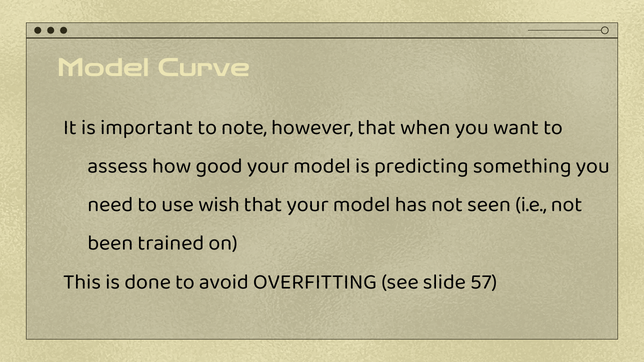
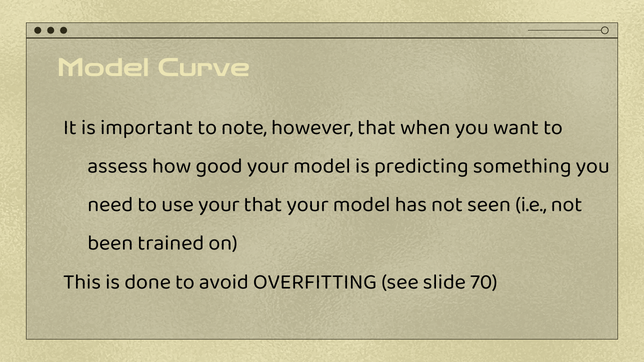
use wish: wish -> your (219, 204)
57: 57 -> 70 (484, 282)
